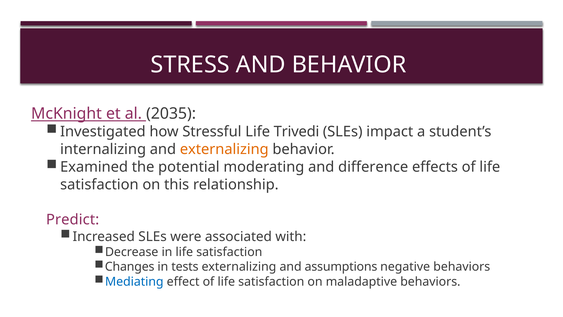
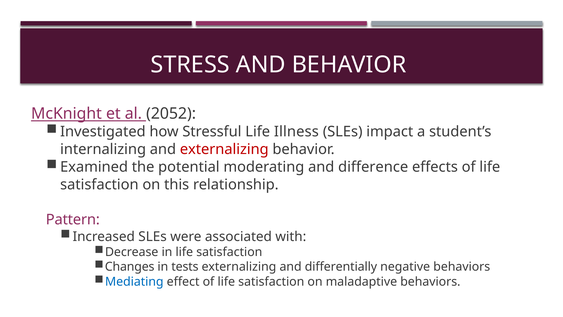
2035: 2035 -> 2052 (171, 113)
Trivedi: Trivedi -> Illness (296, 132)
externalizing colour: orange -> red (224, 149)
Predict: Predict -> Pattern (73, 220)
assumptions: assumptions -> differentially (341, 267)
